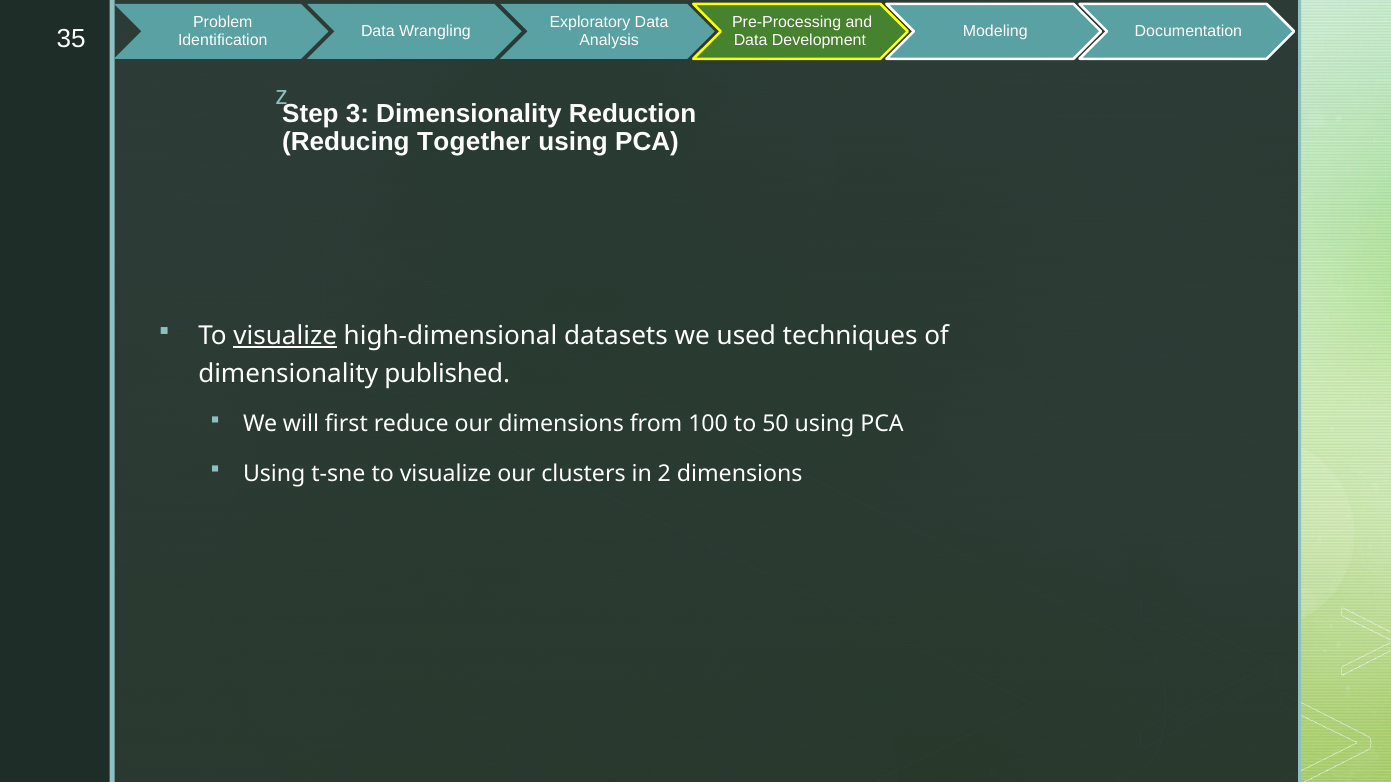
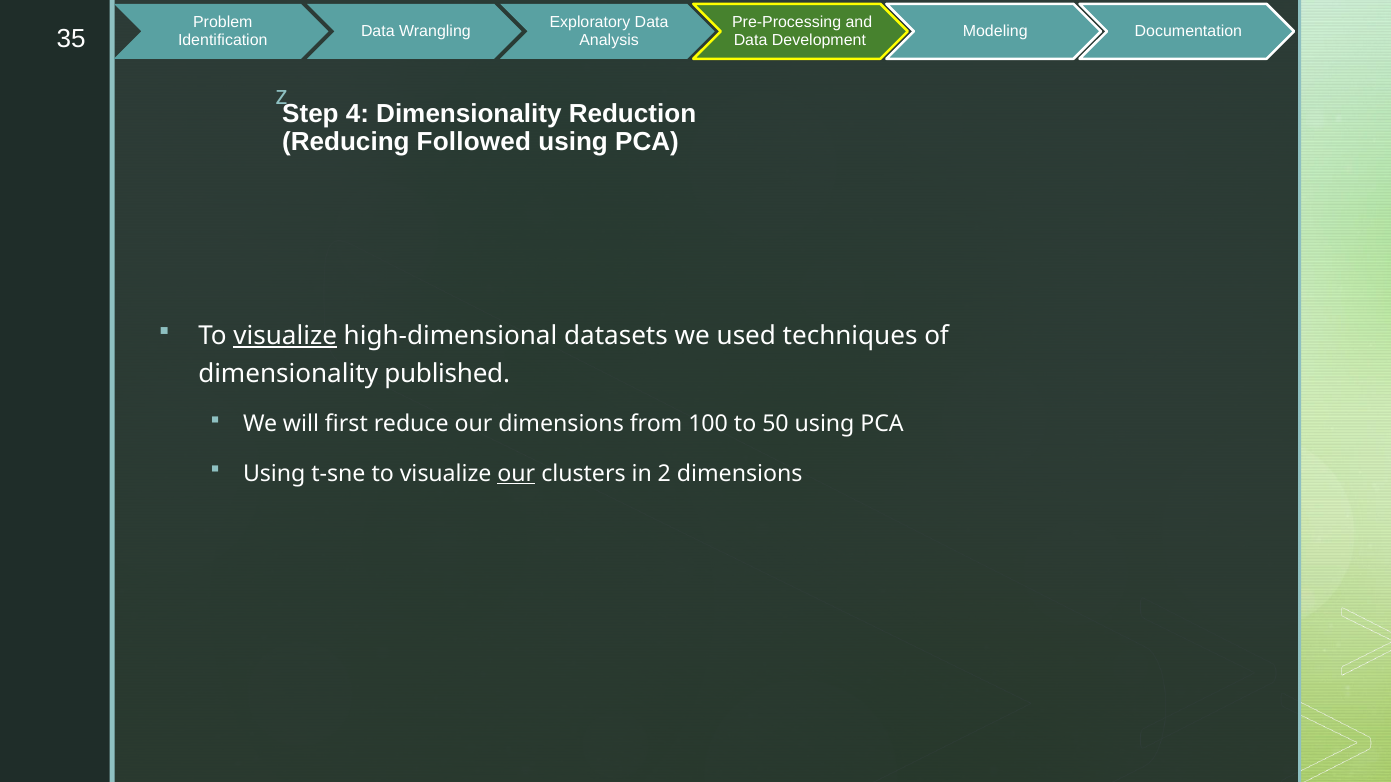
3: 3 -> 4 (357, 114)
Together: Together -> Followed (474, 142)
our underline: none -> present (516, 474)
